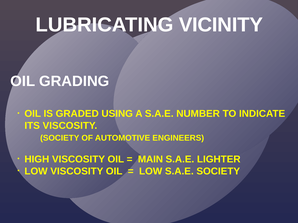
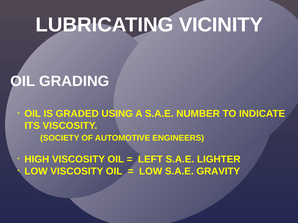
MAIN: MAIN -> LEFT (150, 160)
S.A.E SOCIETY: SOCIETY -> GRAVITY (218, 172)
